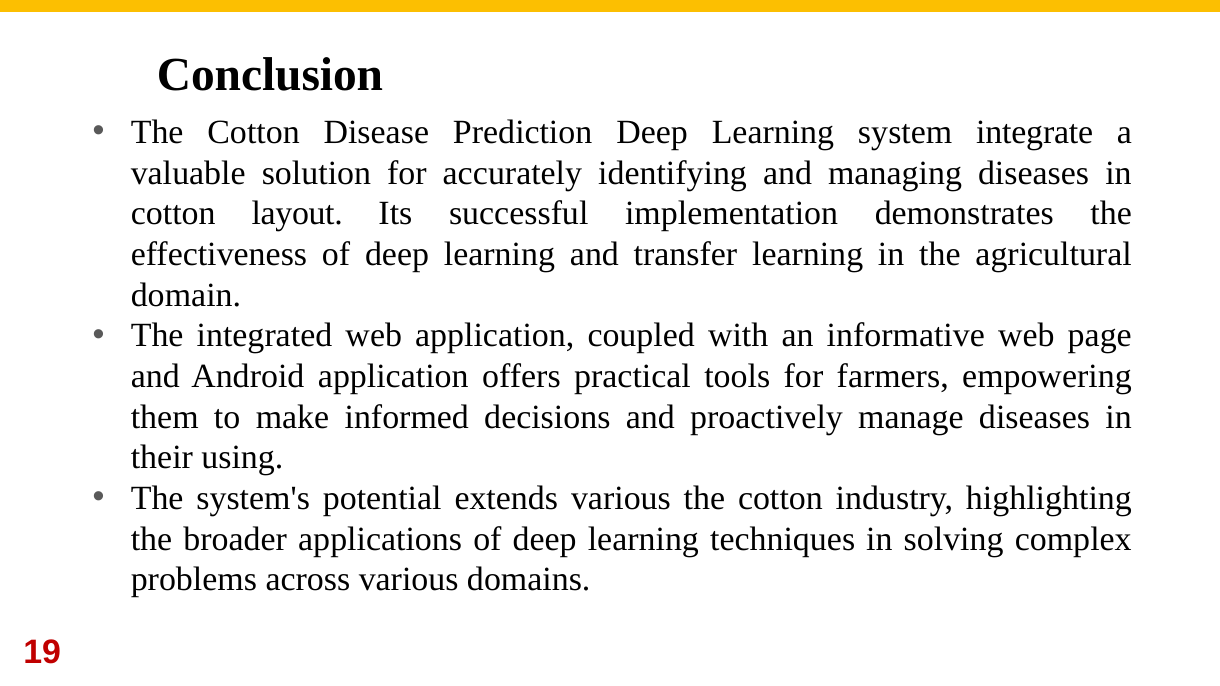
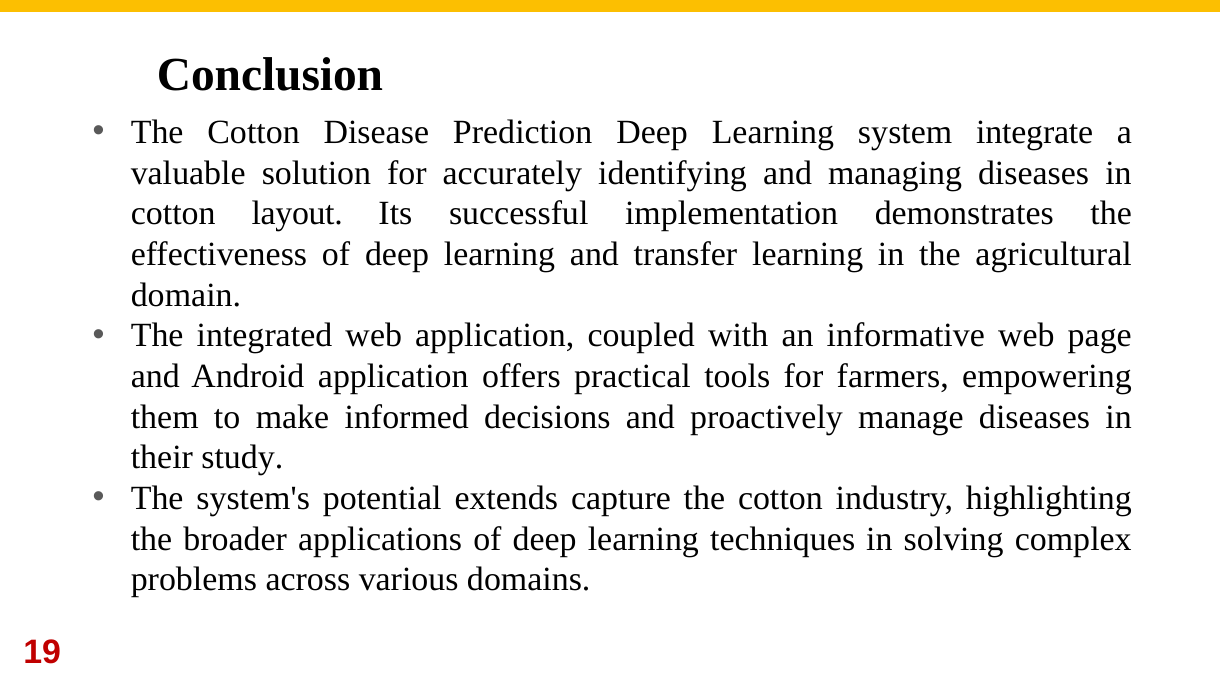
using: using -> study (242, 458)
extends various: various -> capture (621, 499)
